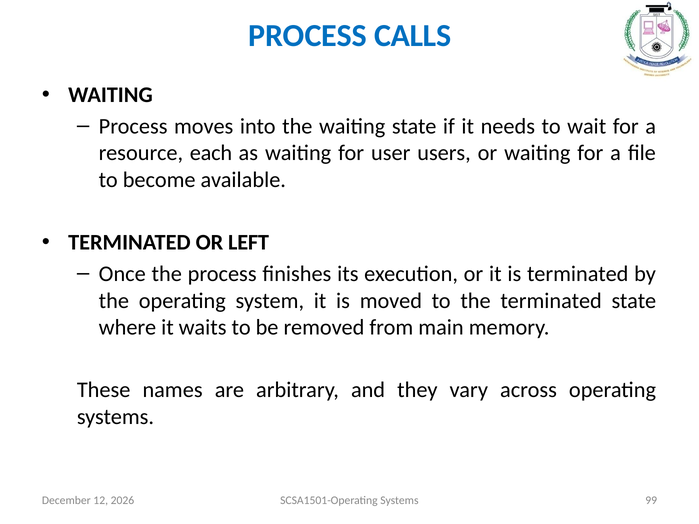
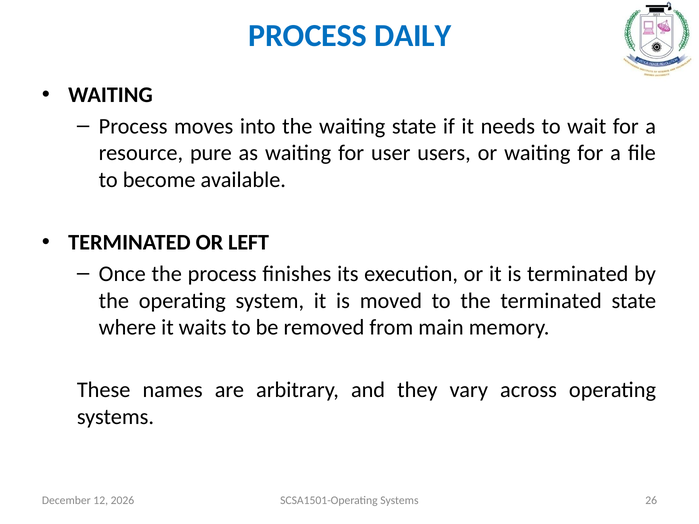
CALLS: CALLS -> DAILY (413, 36)
each: each -> pure (211, 153)
99: 99 -> 26 (651, 501)
